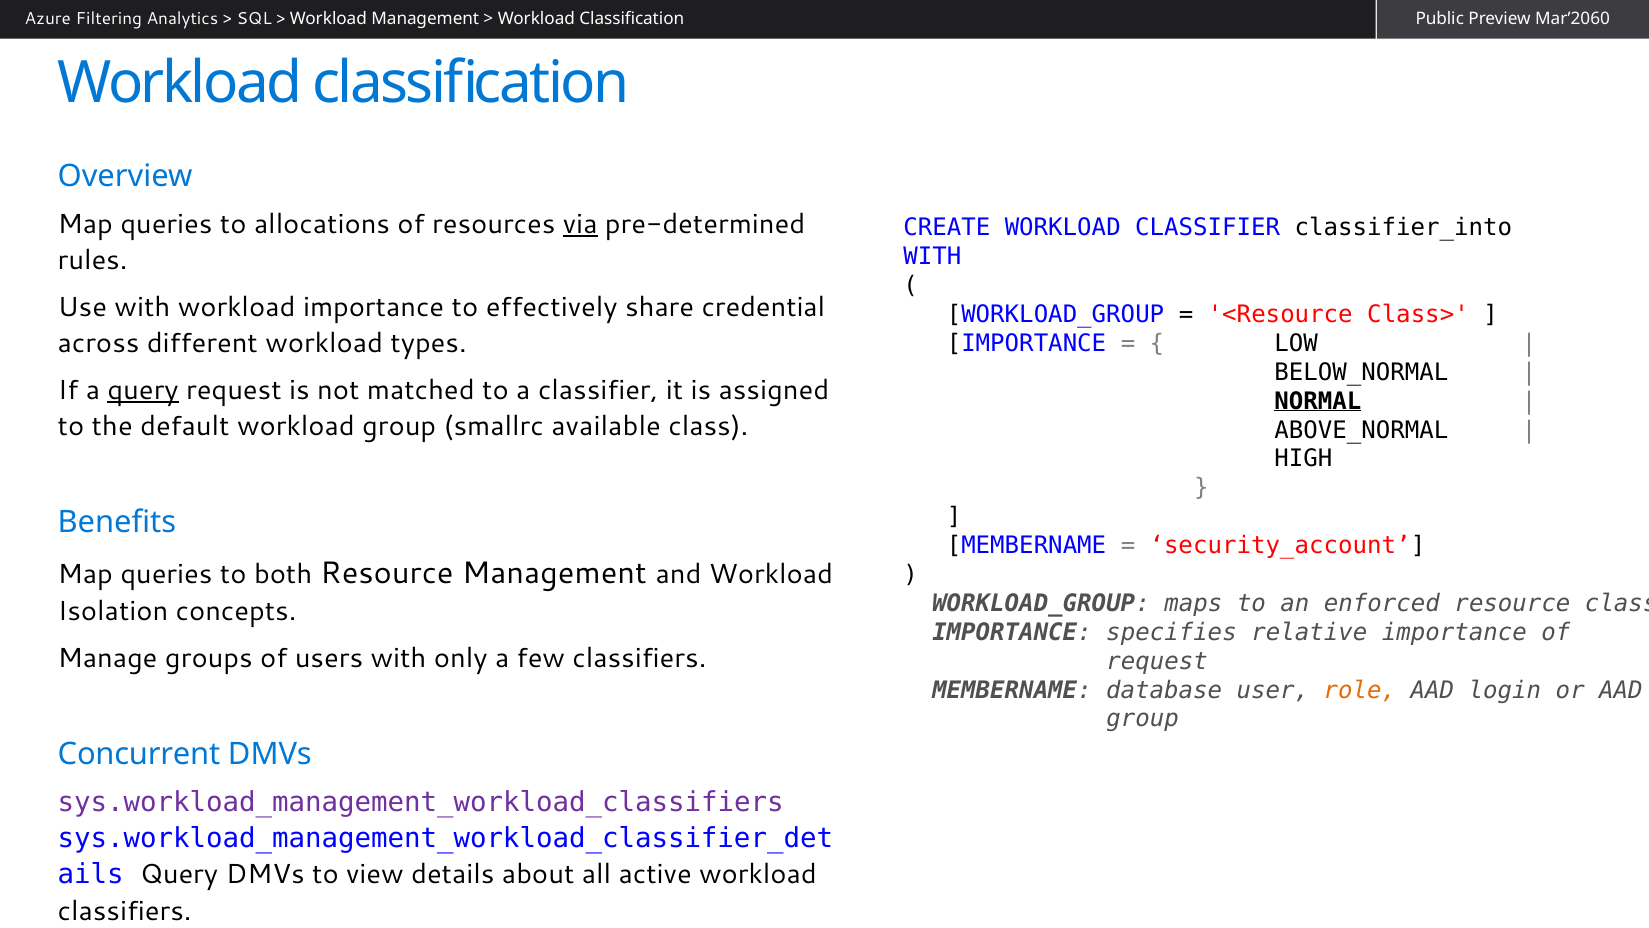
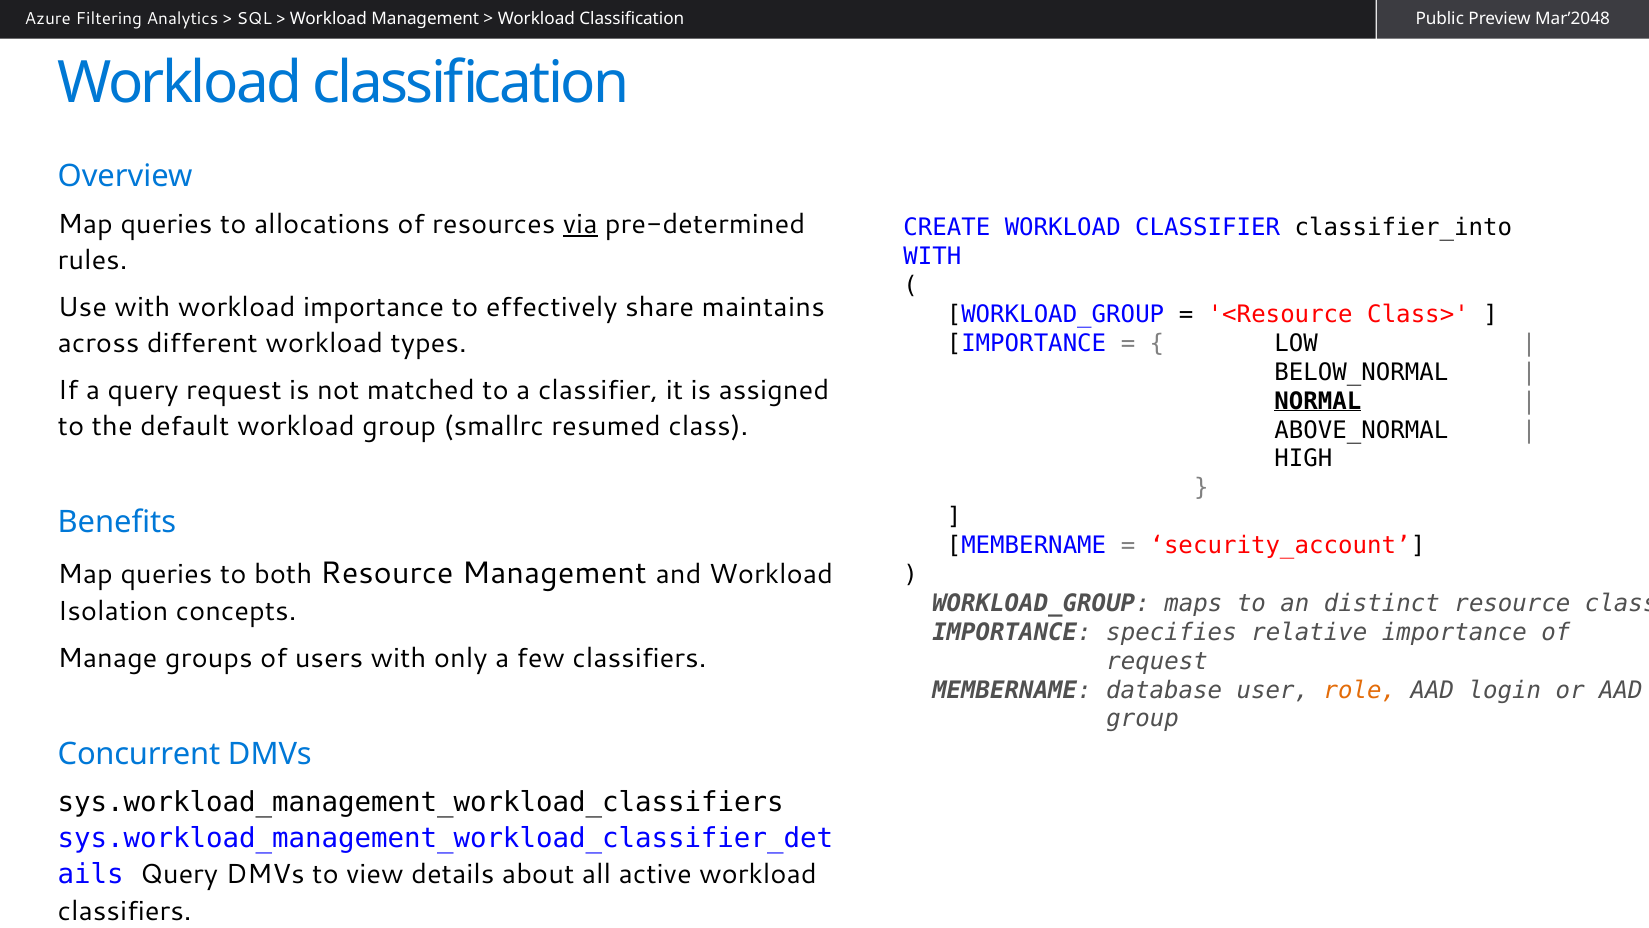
Mar’2060: Mar’2060 -> Mar’2048 (1573, 19)
credential: credential -> maintains (763, 307)
query underline: present -> none (143, 390)
available: available -> resumed (606, 426)
enforced: enforced -> distinct (1382, 603)
sys.workload_management_workload_classifiers colour: purple -> black (421, 802)
